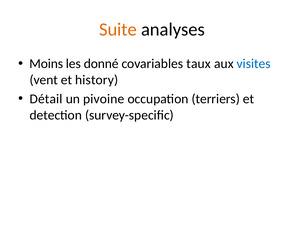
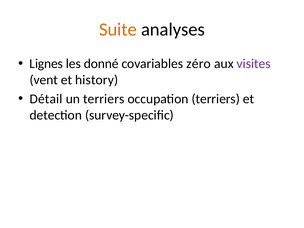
Moins: Moins -> Lignes (46, 64)
taux: taux -> zéro (199, 64)
visites colour: blue -> purple (254, 64)
un pivoine: pivoine -> terriers (104, 99)
